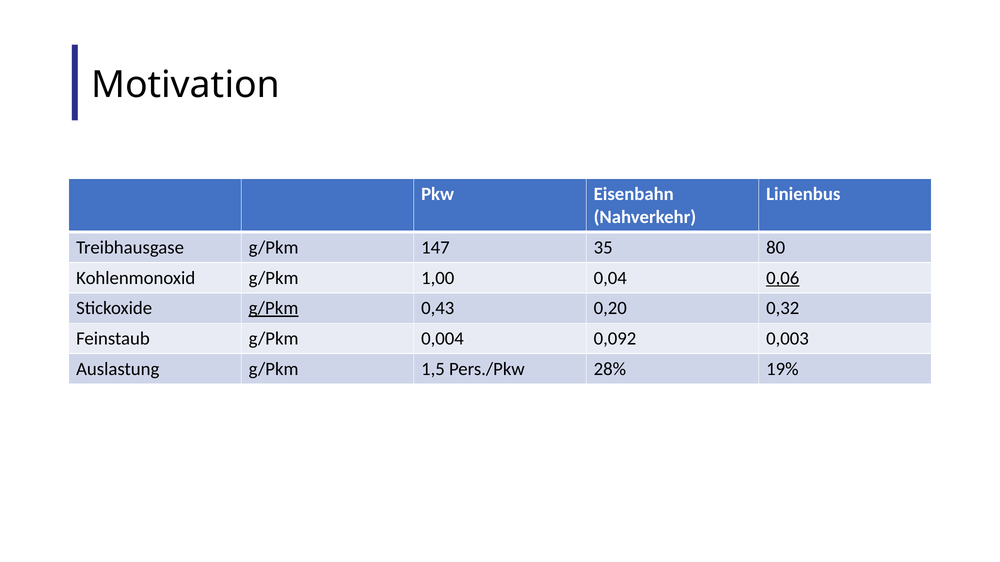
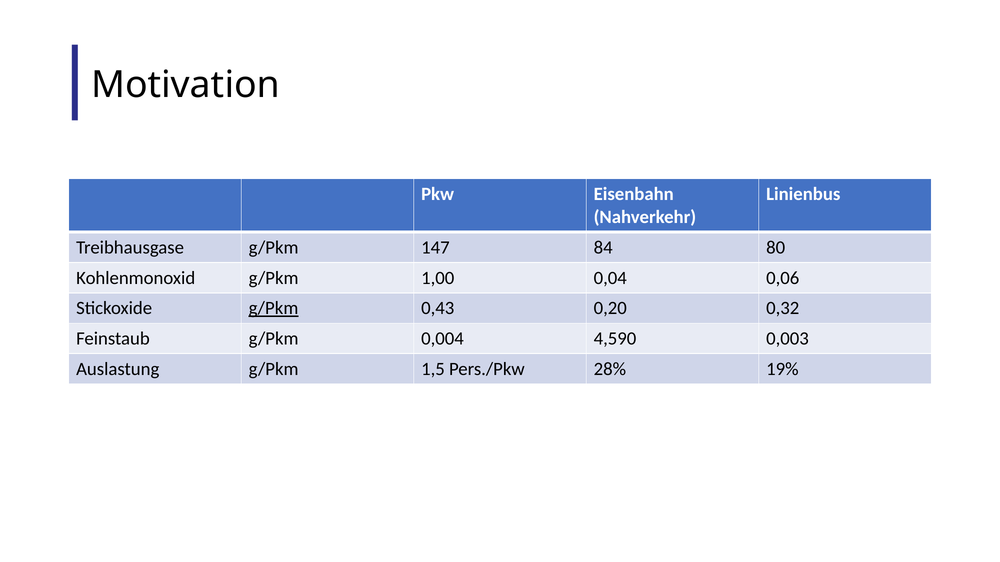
35: 35 -> 84 (603, 248)
0,06 underline: present -> none (783, 278)
0,092: 0,092 -> 4,590 (615, 339)
